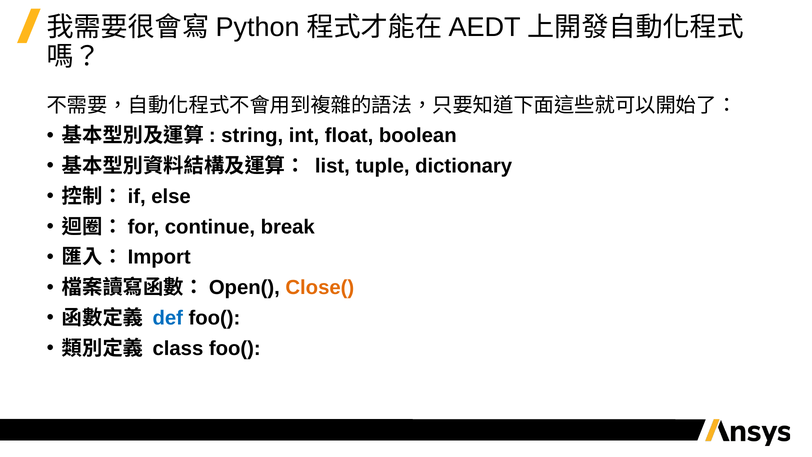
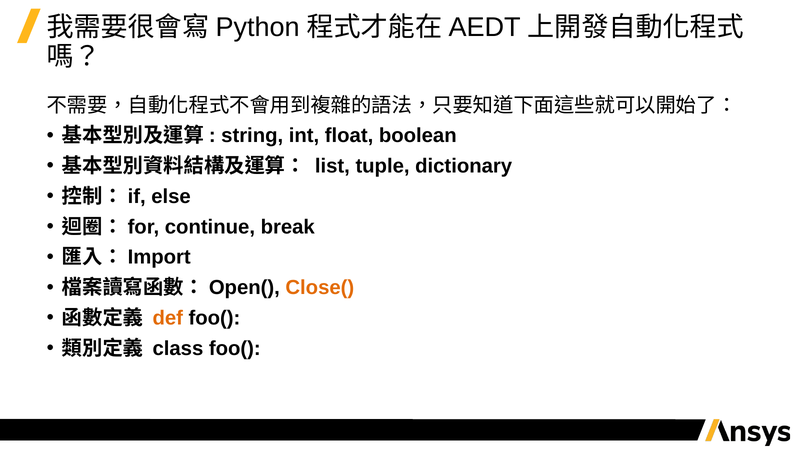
def colour: blue -> orange (168, 318)
